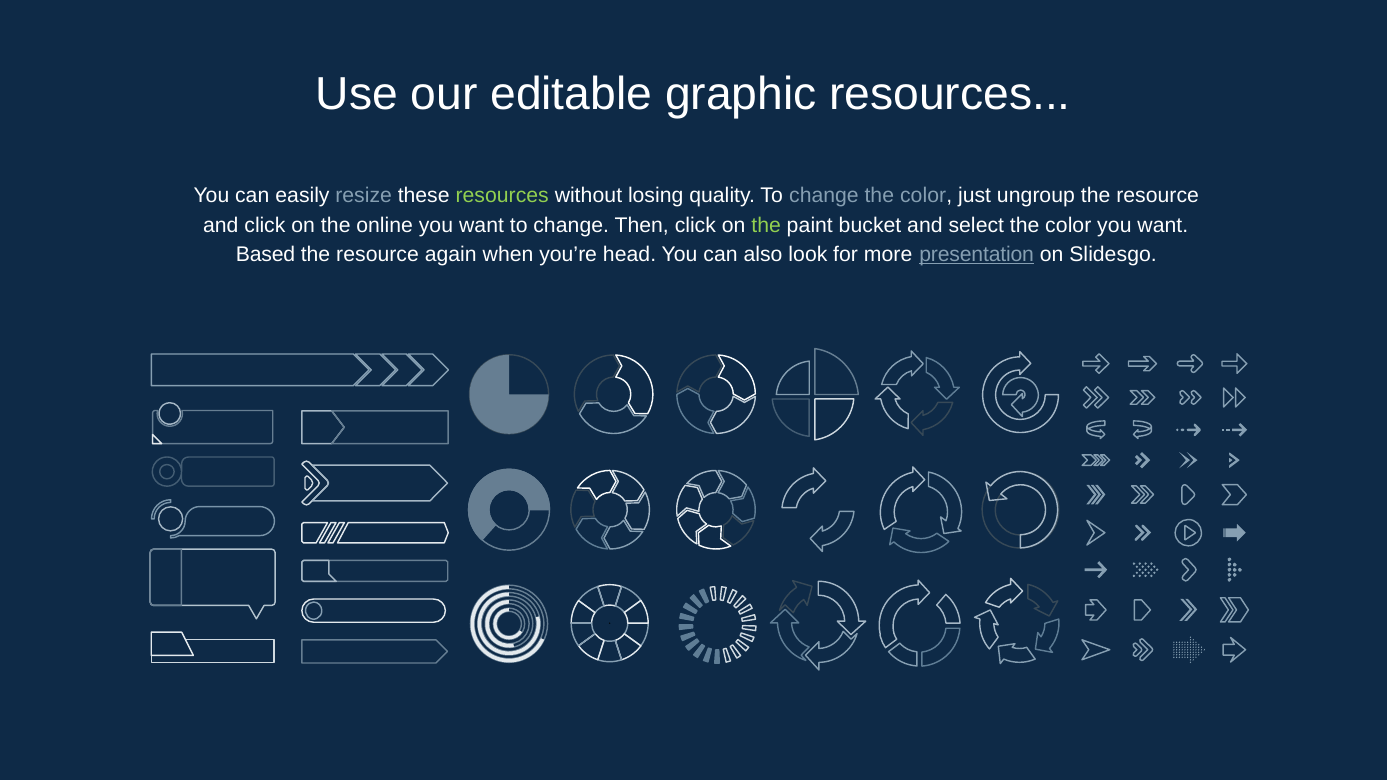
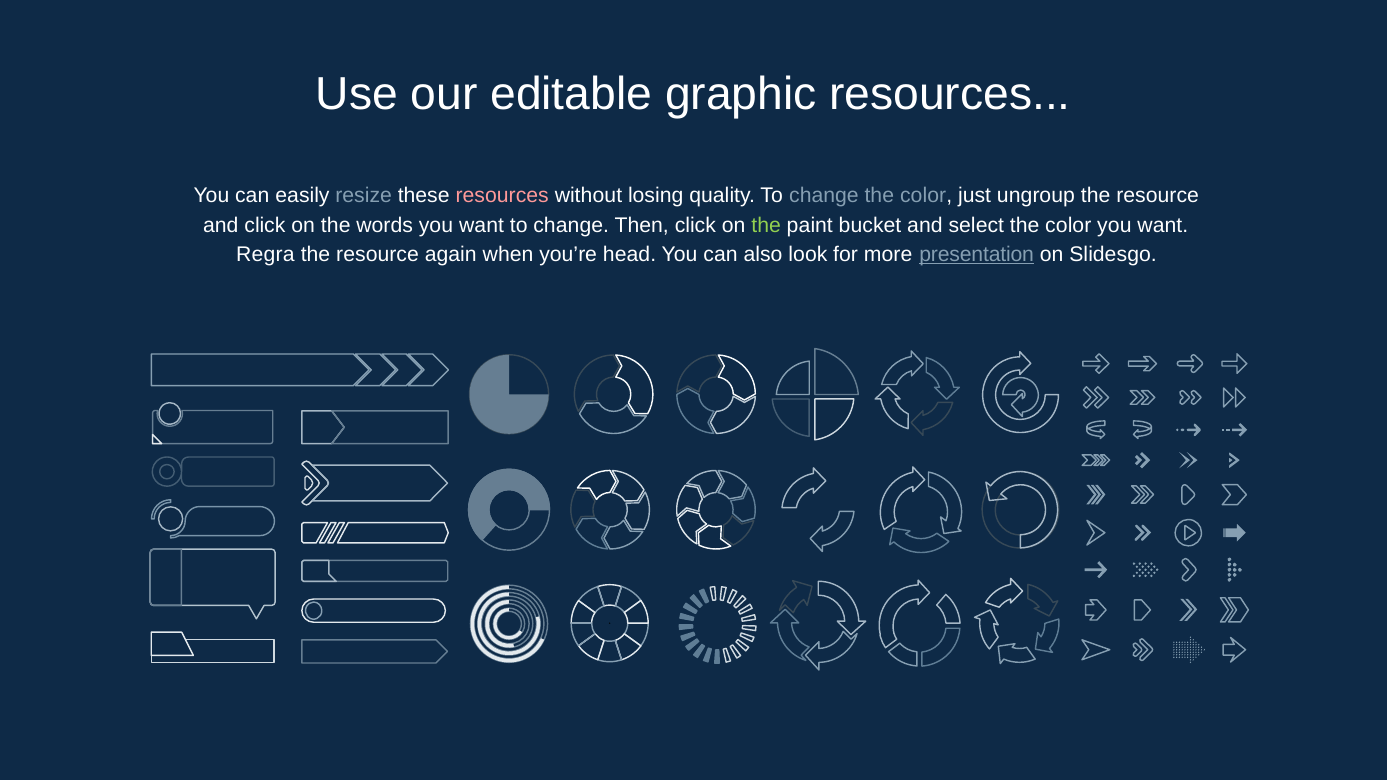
resources colour: light green -> pink (502, 196)
online: online -> words (385, 225)
Based: Based -> Regra (265, 254)
